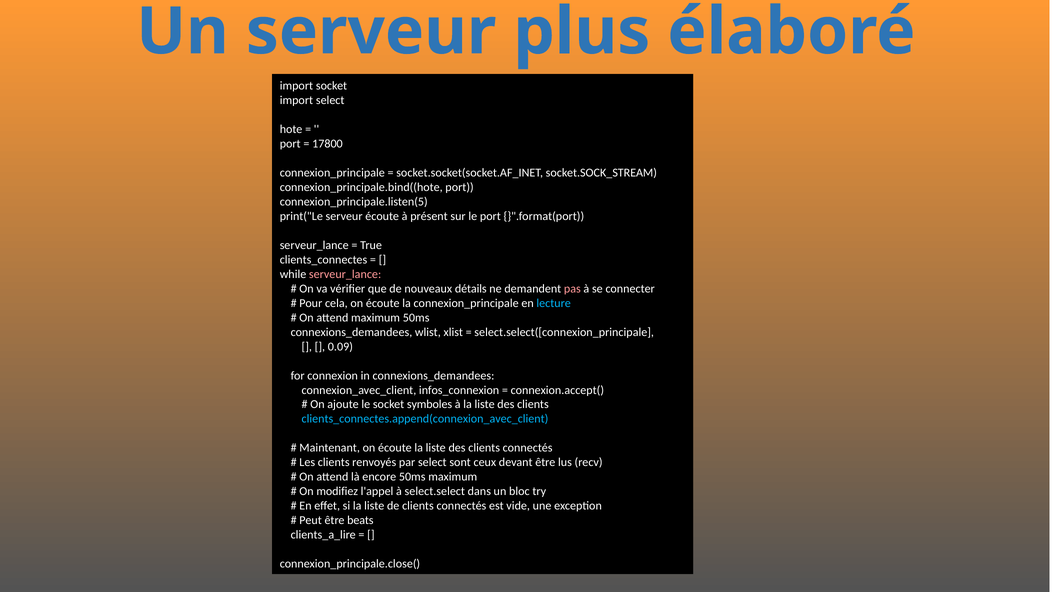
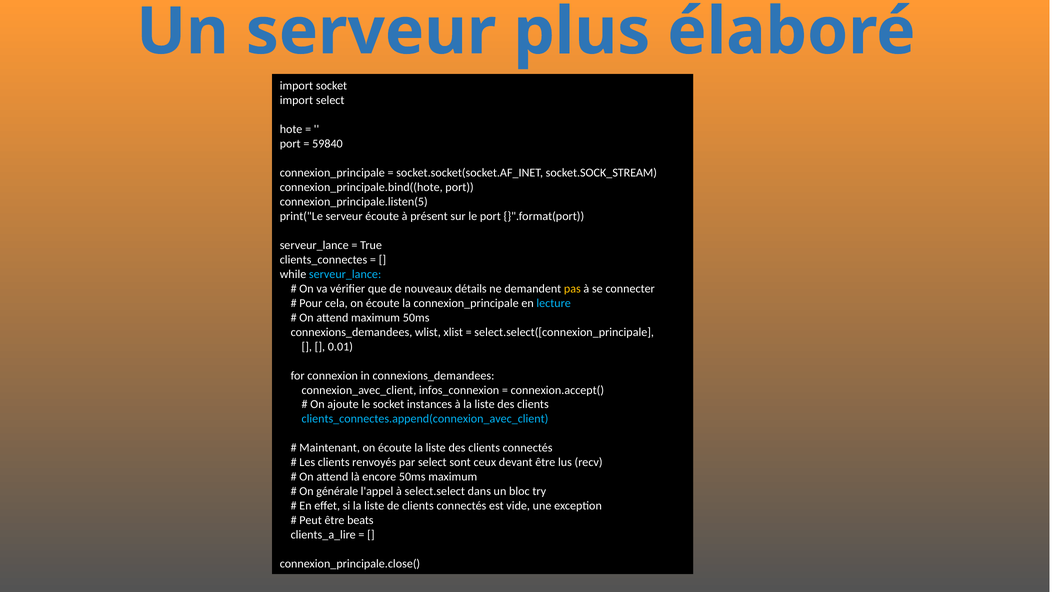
17800: 17800 -> 59840 (327, 144)
serveur_lance colour: pink -> light blue (345, 274)
pas colour: pink -> yellow (572, 289)
0.09: 0.09 -> 0.01 (340, 346)
symboles: symboles -> instances (429, 404)
modifiez: modifiez -> générale (337, 491)
